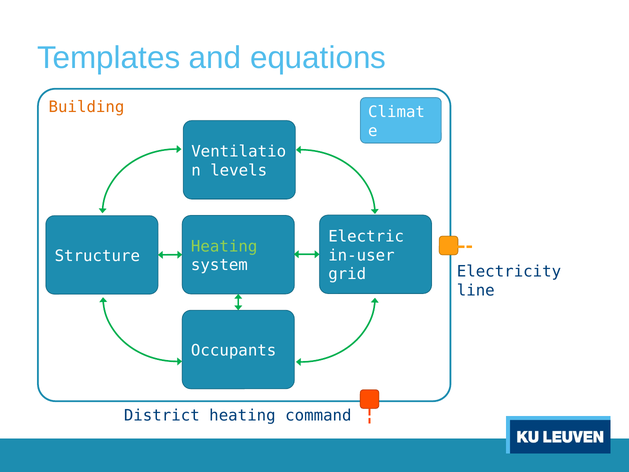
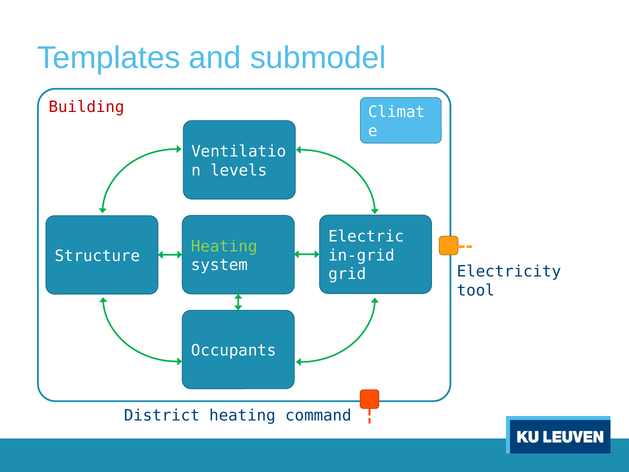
equations: equations -> submodel (318, 58)
Building colour: orange -> red (87, 107)
in-user: in-user -> in-grid (361, 255)
line: line -> tool (476, 290)
